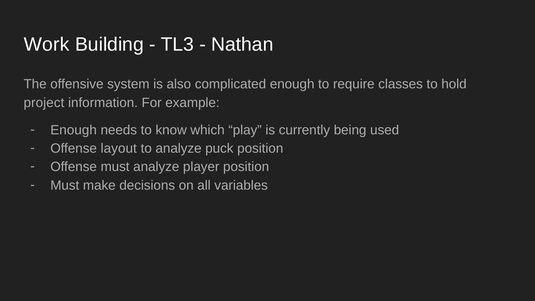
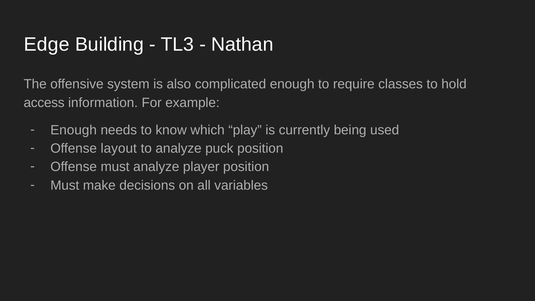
Work: Work -> Edge (47, 44)
project: project -> access (44, 103)
